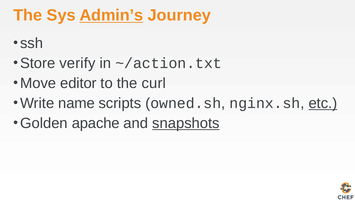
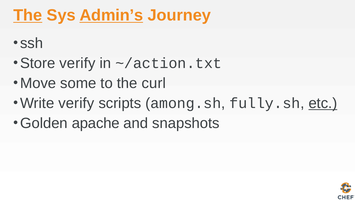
The underline: none -> present (28, 15)
editor: editor -> some (78, 83)
Write name: name -> verify (76, 103)
owned.sh: owned.sh -> among.sh (186, 103)
nginx.sh: nginx.sh -> fully.sh (265, 103)
snapshots underline: present -> none (186, 123)
